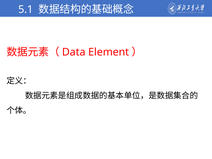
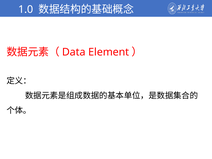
5.1: 5.1 -> 1.0 (26, 9)
